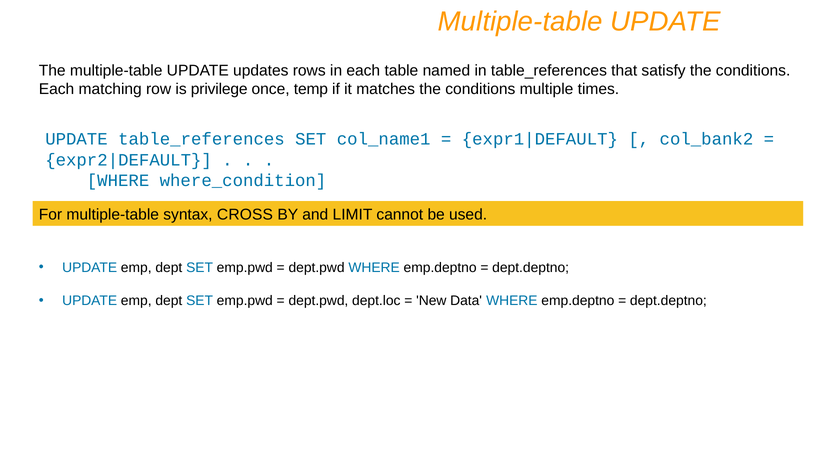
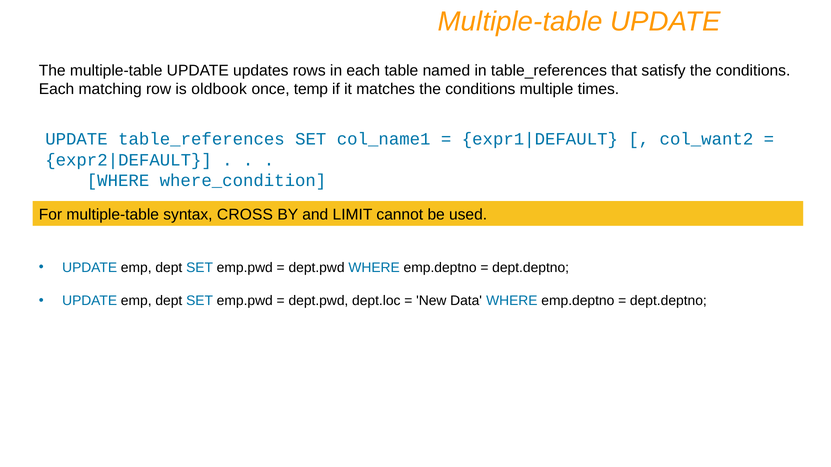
privilege: privilege -> oldbook (219, 89)
col_bank2: col_bank2 -> col_want2 (706, 139)
